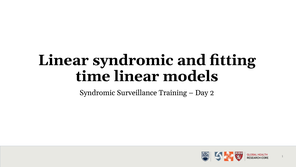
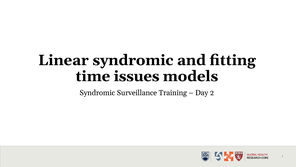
time linear: linear -> issues (137, 76)
